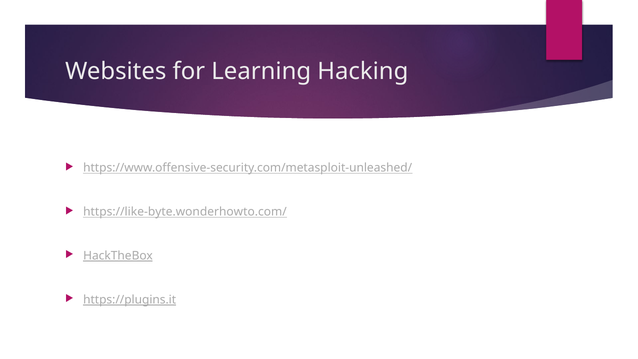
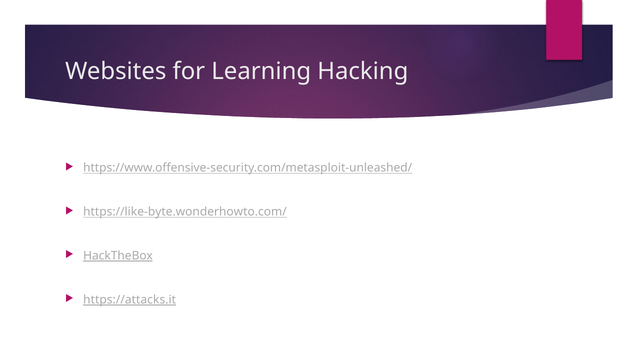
https://plugins.it: https://plugins.it -> https://attacks.it (130, 299)
